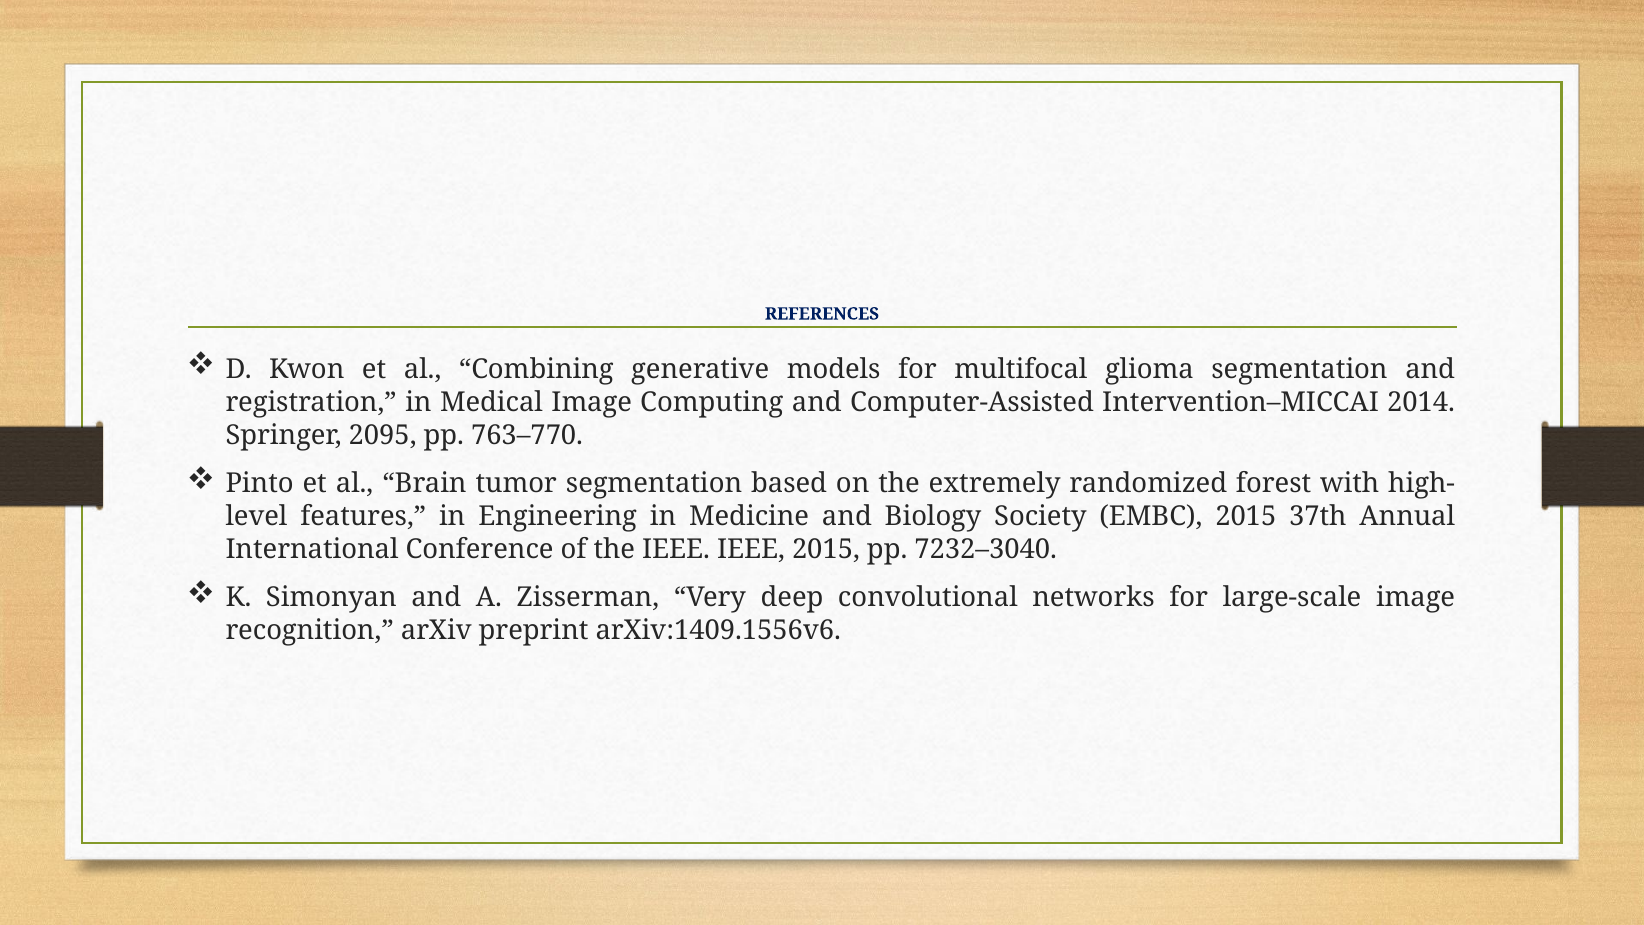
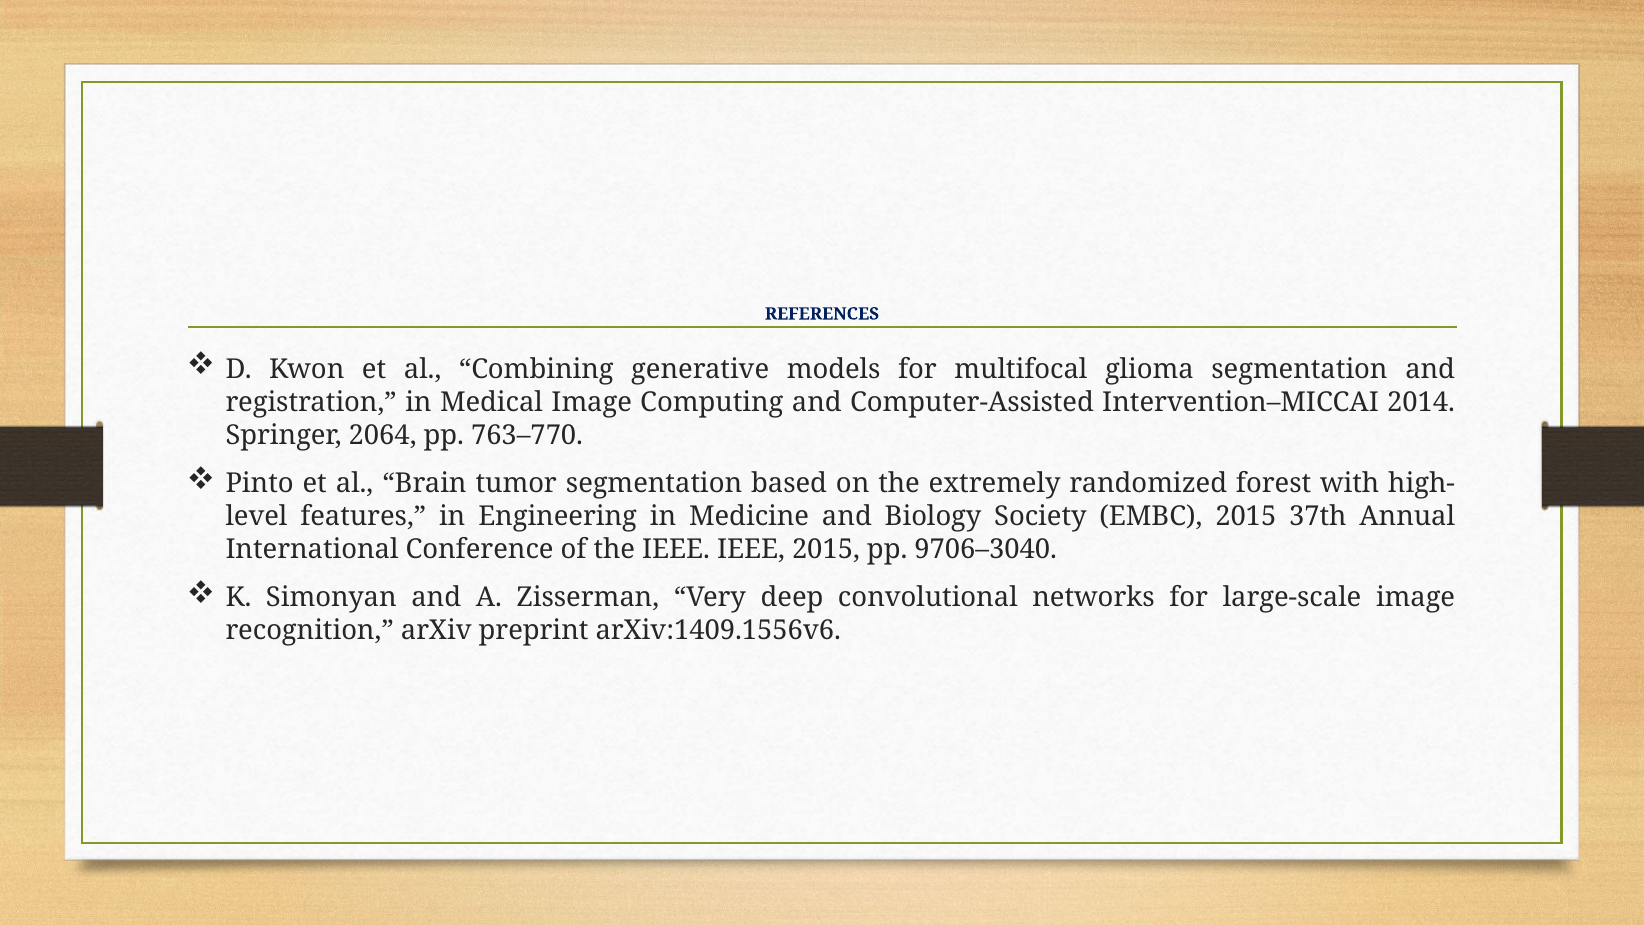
2095: 2095 -> 2064 (383, 435)
7232–3040: 7232–3040 -> 9706–3040 (986, 549)
